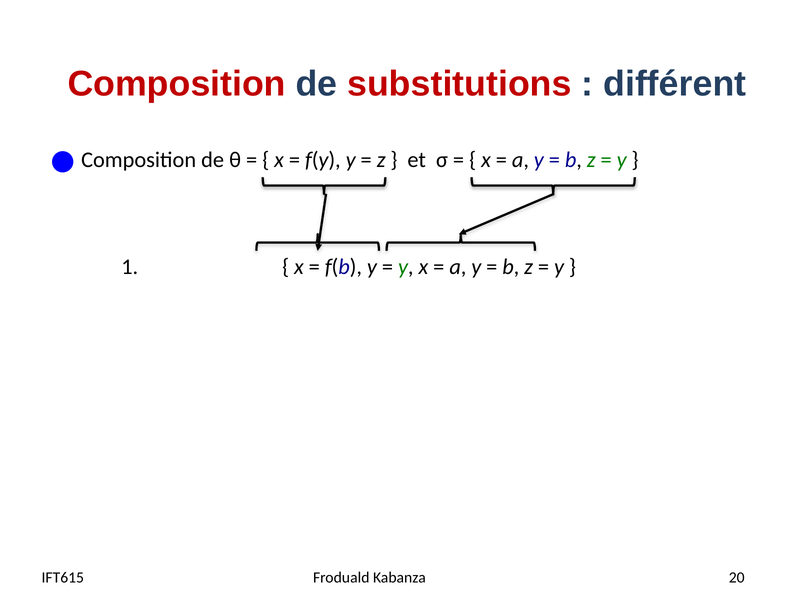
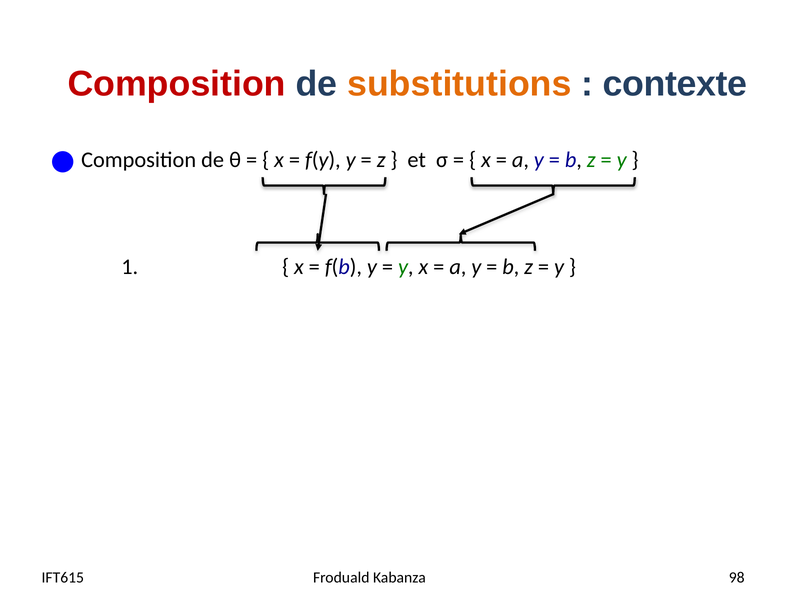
substitutions colour: red -> orange (459, 84)
différent: différent -> contexte (675, 84)
20: 20 -> 98 (737, 577)
